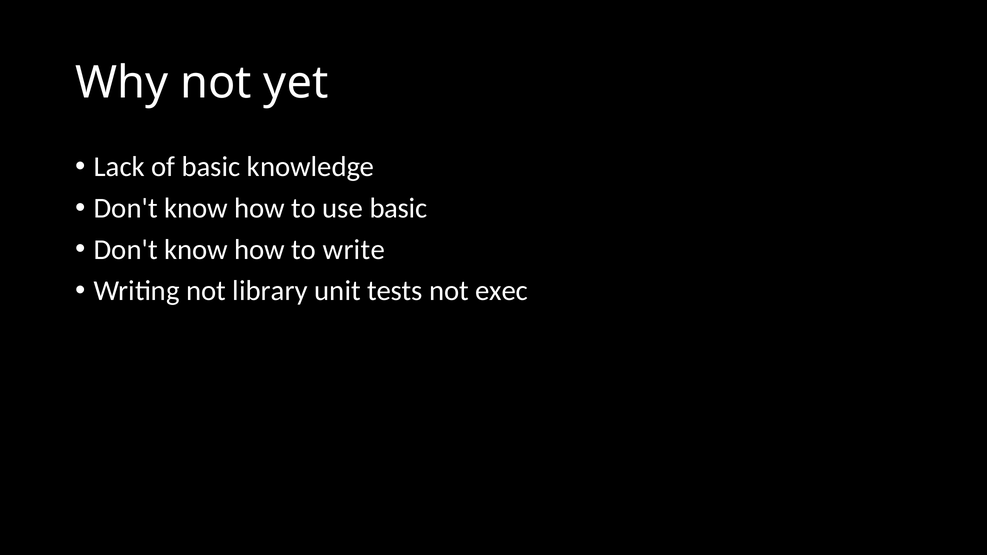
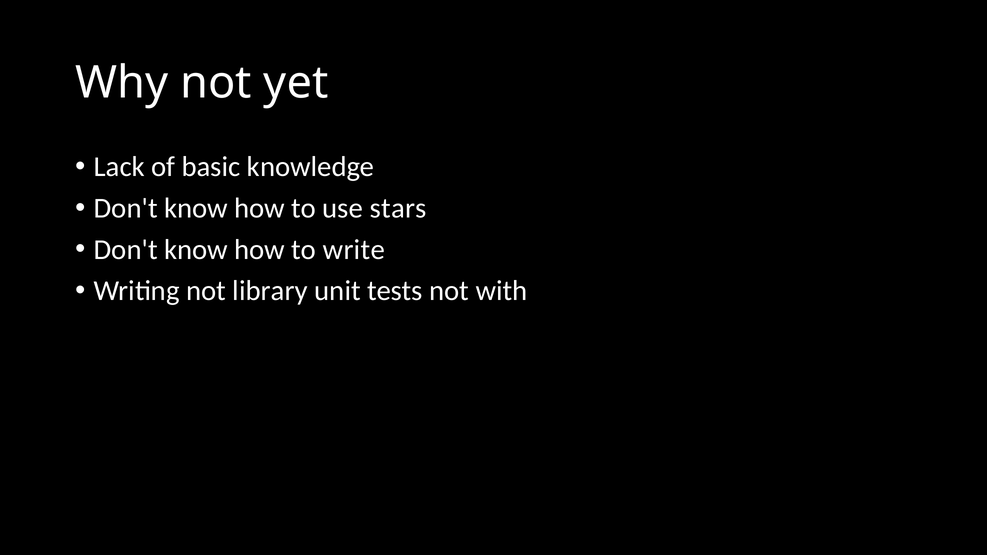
use basic: basic -> stars (398, 208)
exec: exec -> with (501, 291)
